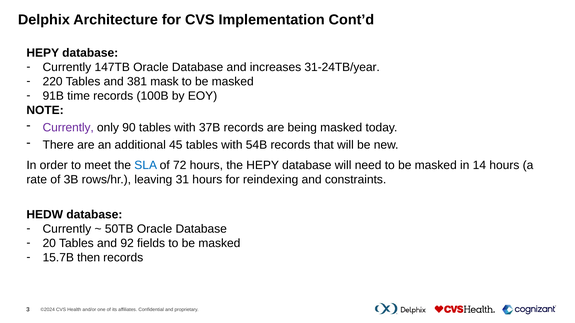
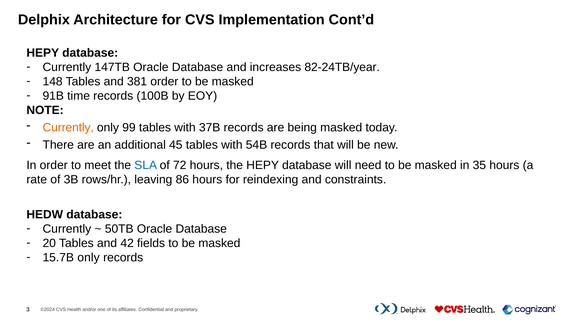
31-24TB/year: 31-24TB/year -> 82-24TB/year (342, 67)
220: 220 -> 148 (53, 82)
381 mask: mask -> order (164, 82)
Currently colour: purple -> orange (68, 128)
90: 90 -> 99 (129, 128)
14: 14 -> 35 (479, 166)
31: 31 -> 86 (182, 180)
92: 92 -> 42 (127, 243)
15.7B then: then -> only (89, 258)
